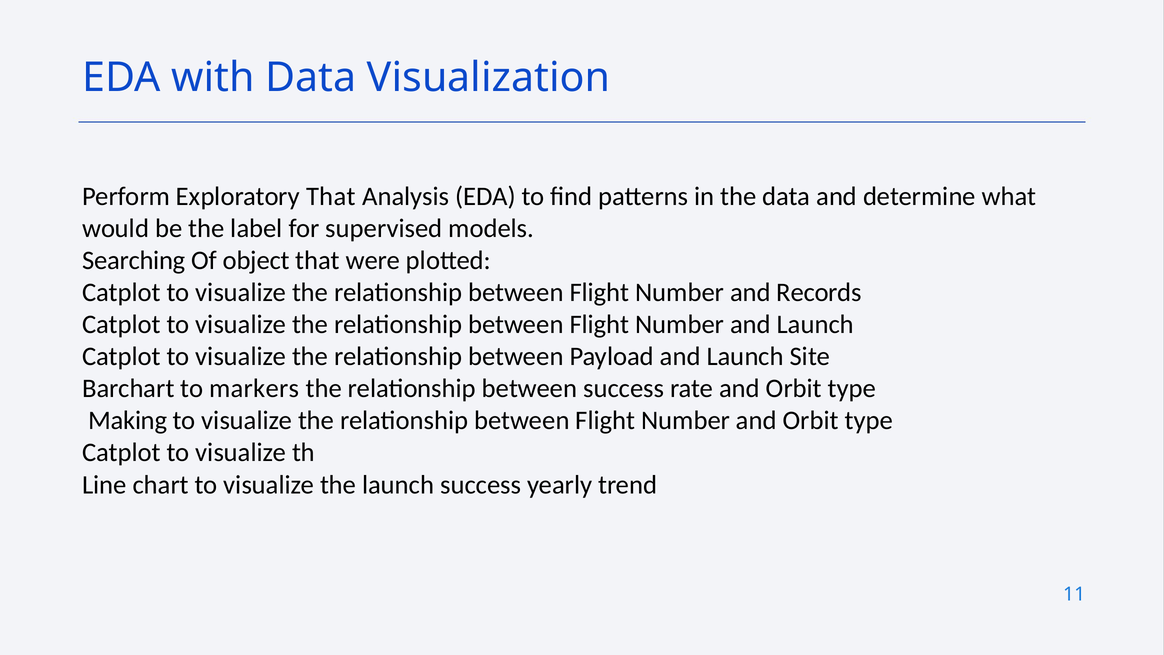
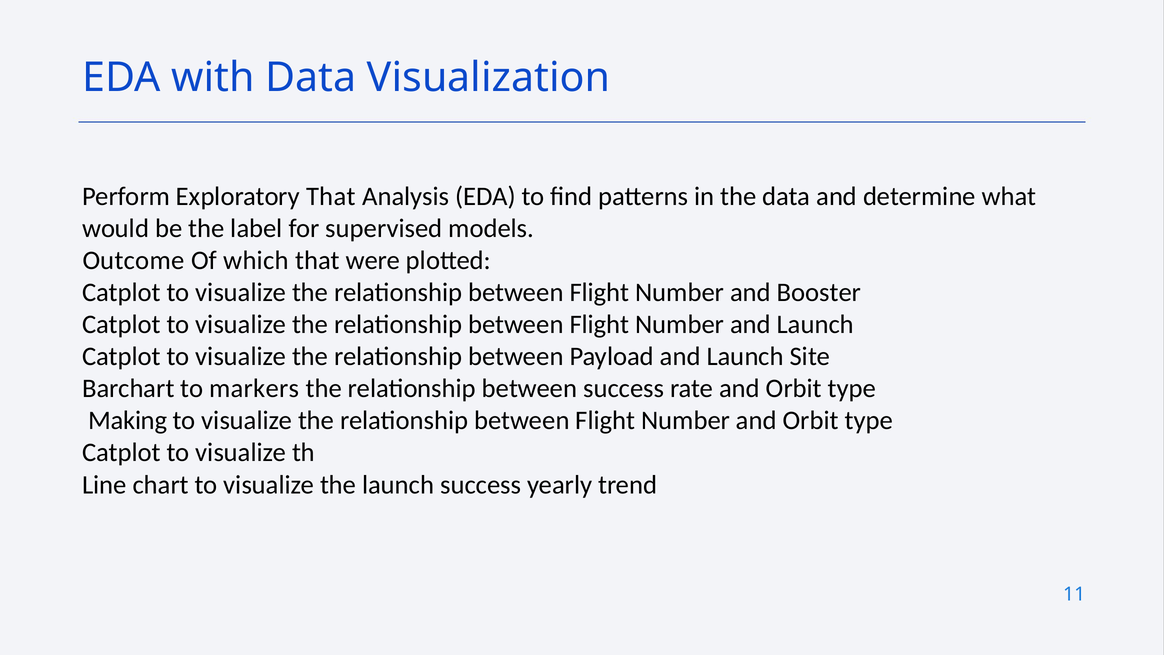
Searching: Searching -> Outcome (134, 261)
object: object -> which (256, 261)
Records: Records -> Booster (819, 293)
